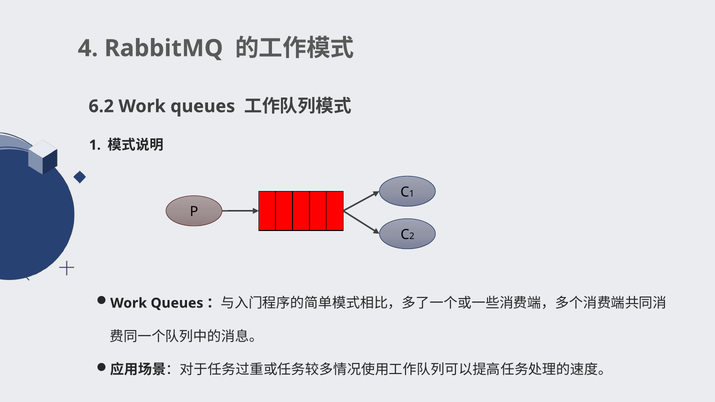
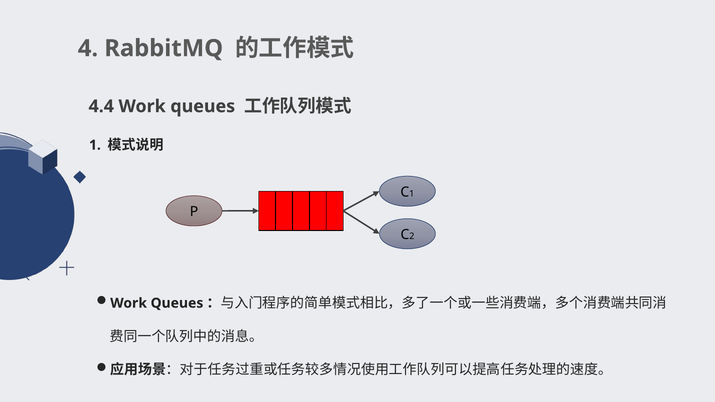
6.2: 6.2 -> 4.4 (101, 106)
